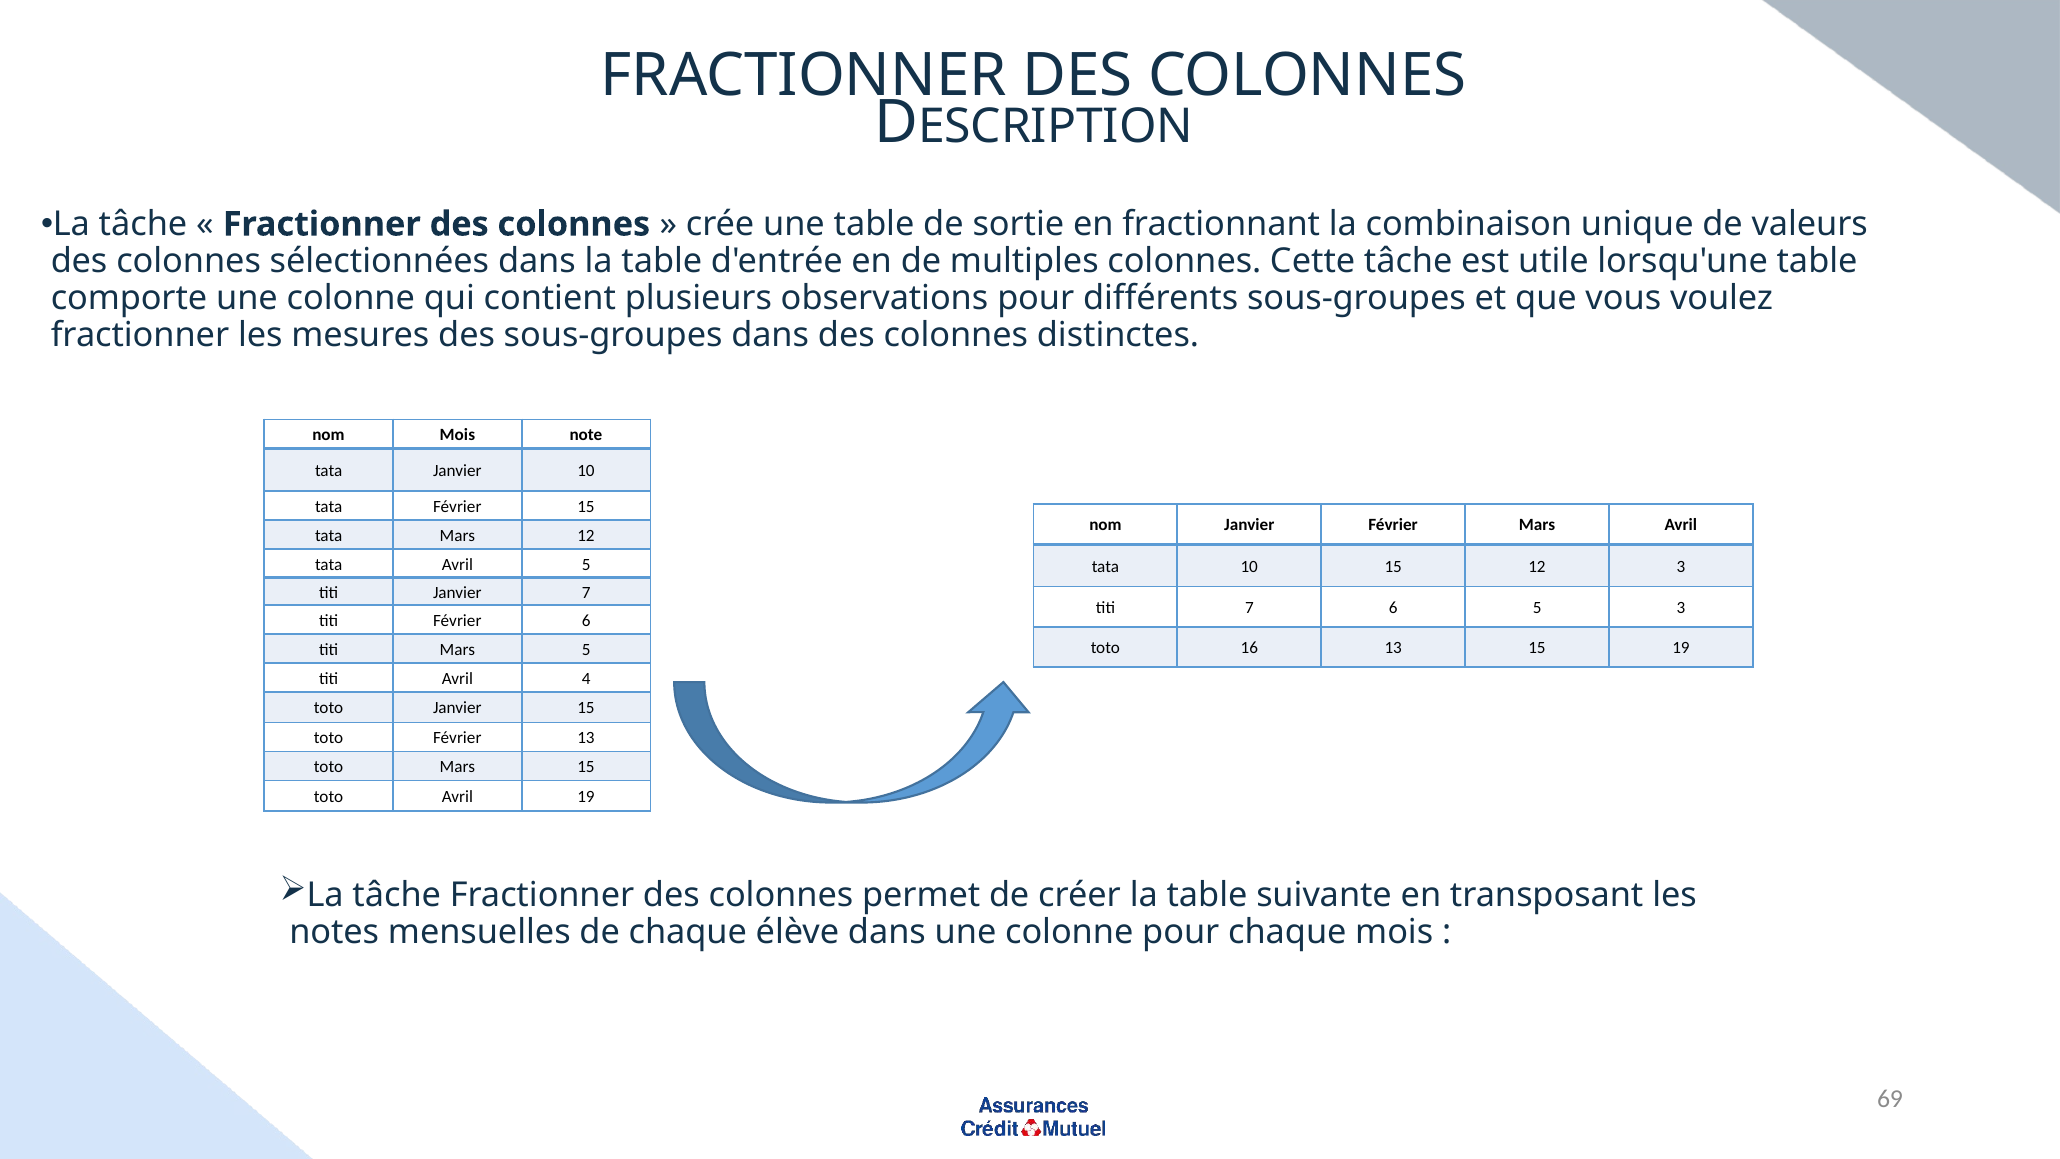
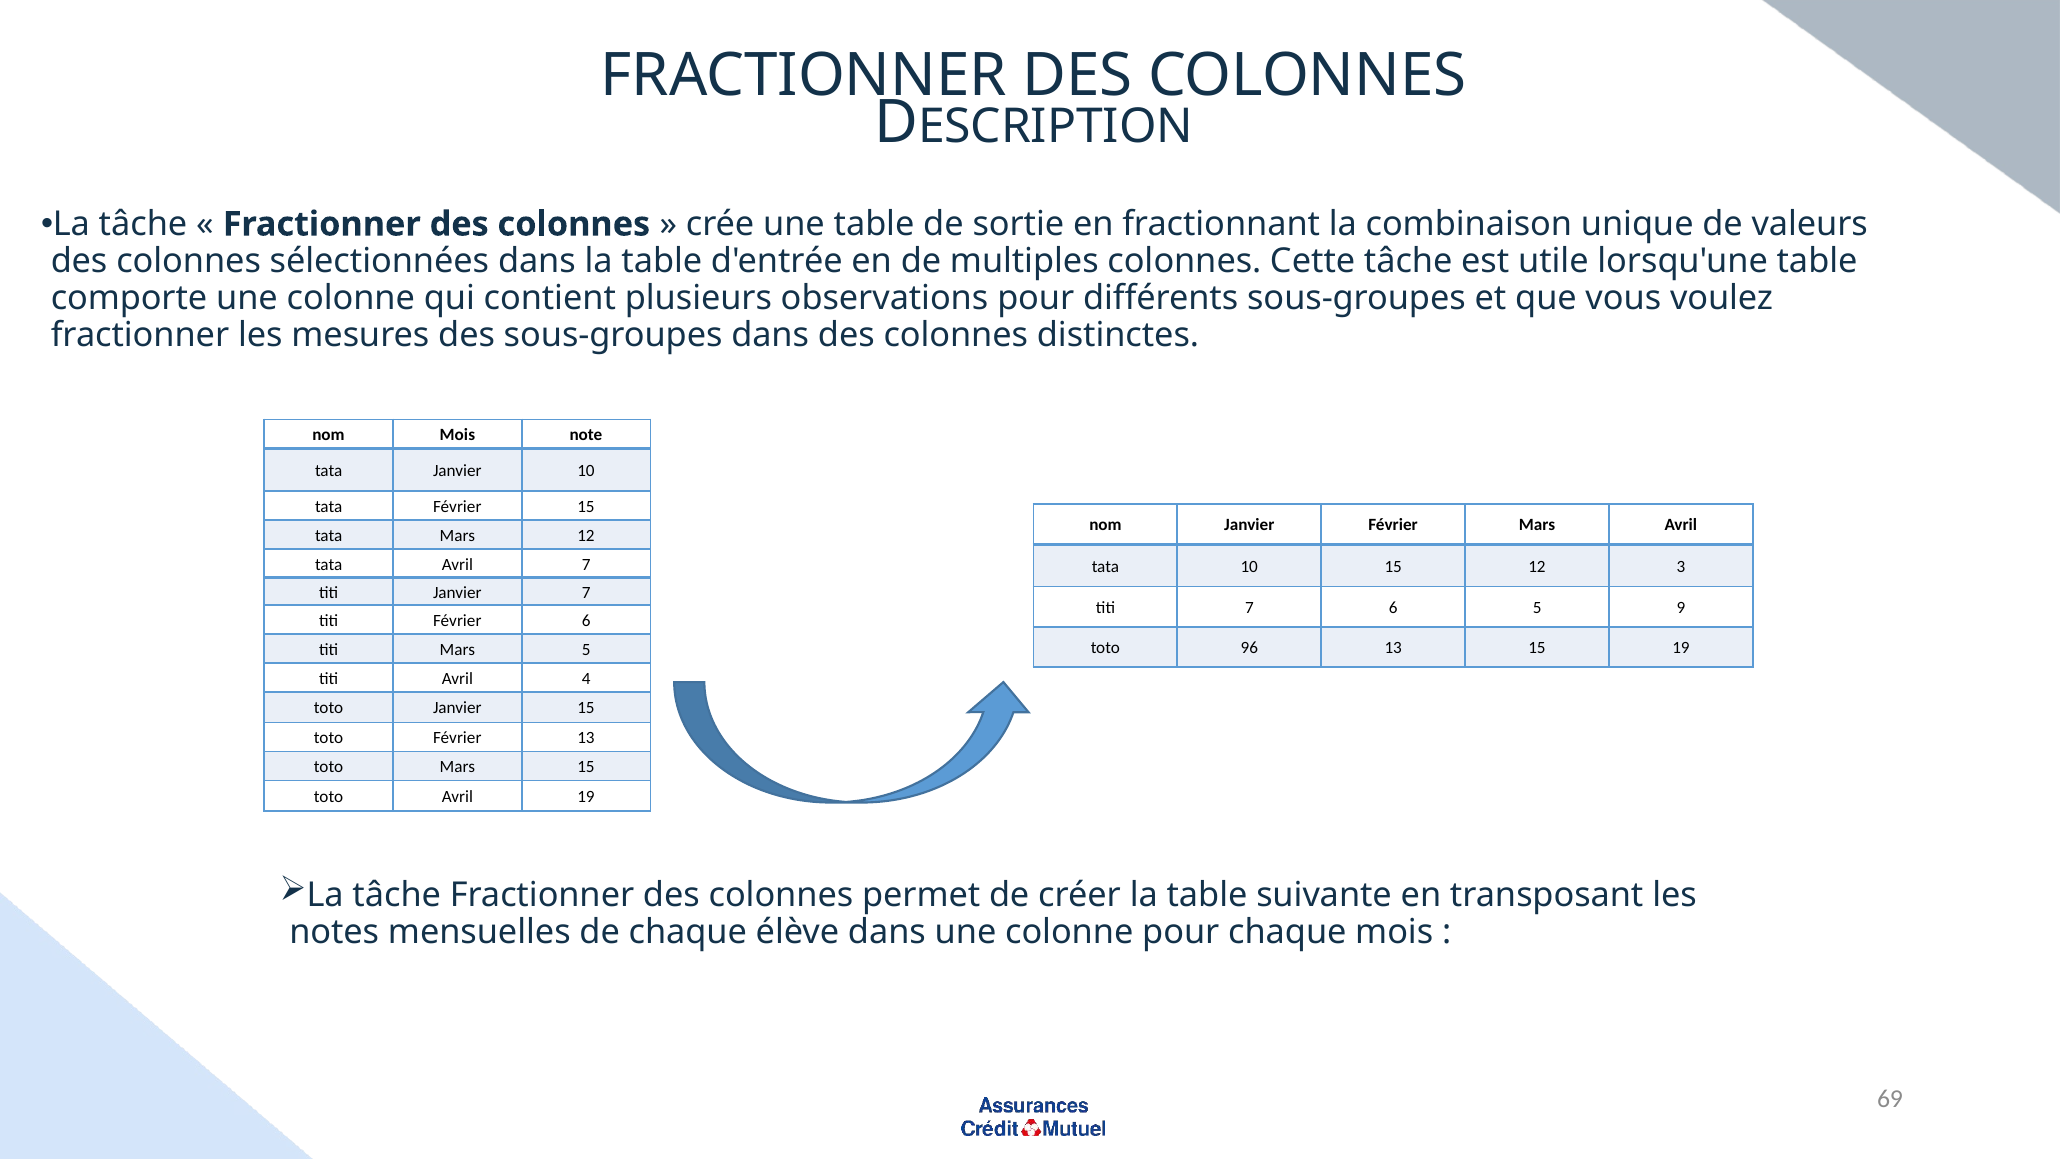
Avril 5: 5 -> 7 (586, 564)
5 3: 3 -> 9 (1681, 608)
16: 16 -> 96 (1249, 648)
